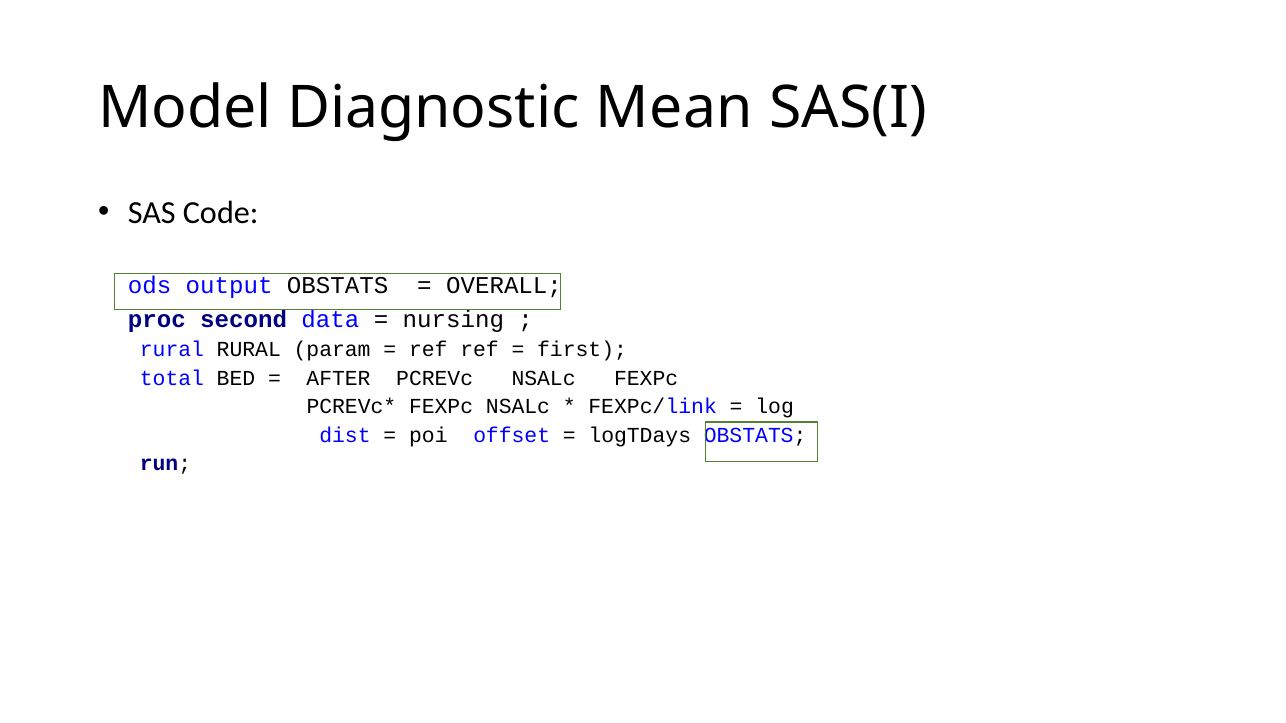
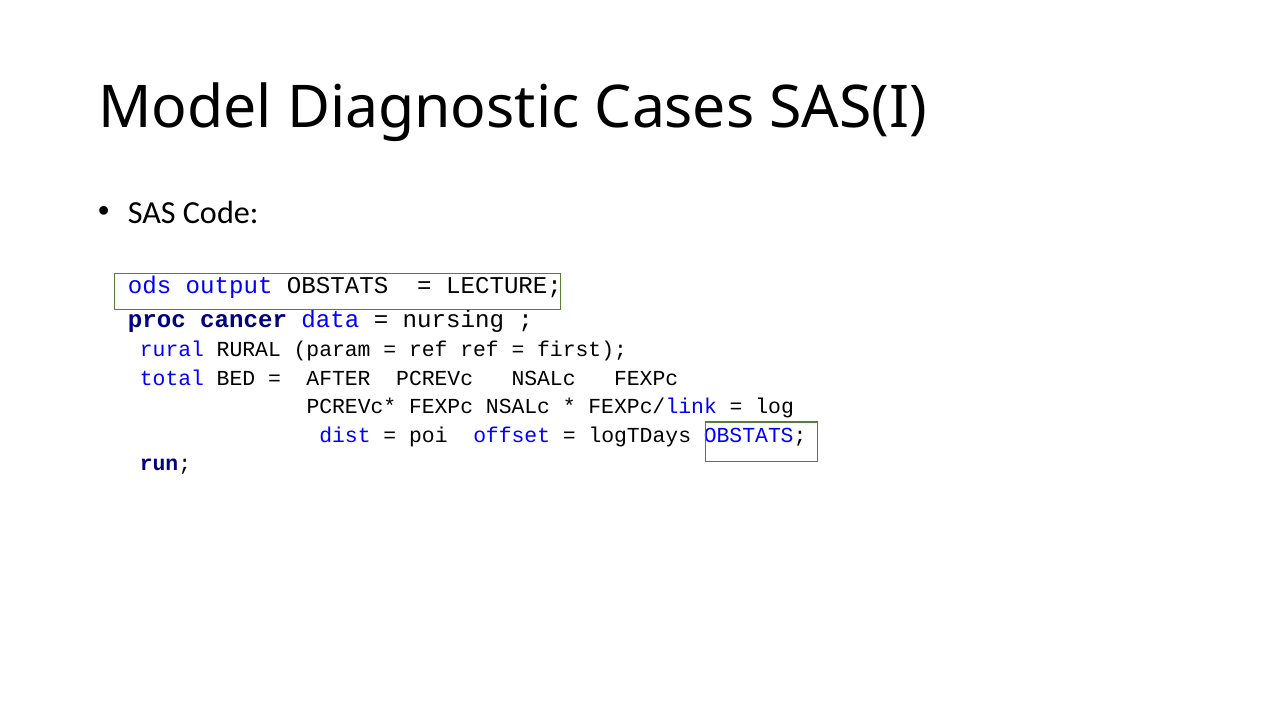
Mean: Mean -> Cases (675, 108)
OVERALL: OVERALL -> LECTURE (504, 286)
second: second -> cancer (244, 320)
